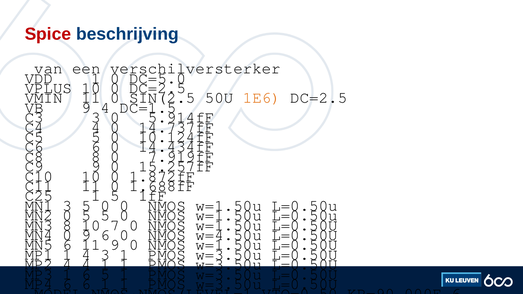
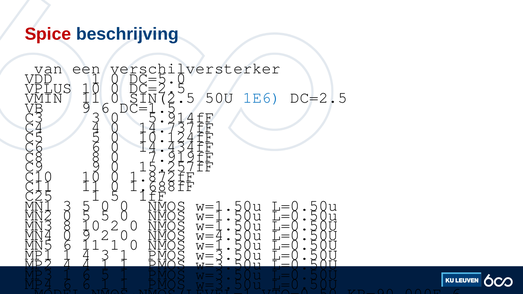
1E6 colour: orange -> blue (262, 98)
4: 4 -> 6 (105, 108)
7: 7 -> 2 (115, 225)
6: 6 -> 2 (105, 235)
9: 9 -> 1 (115, 245)
